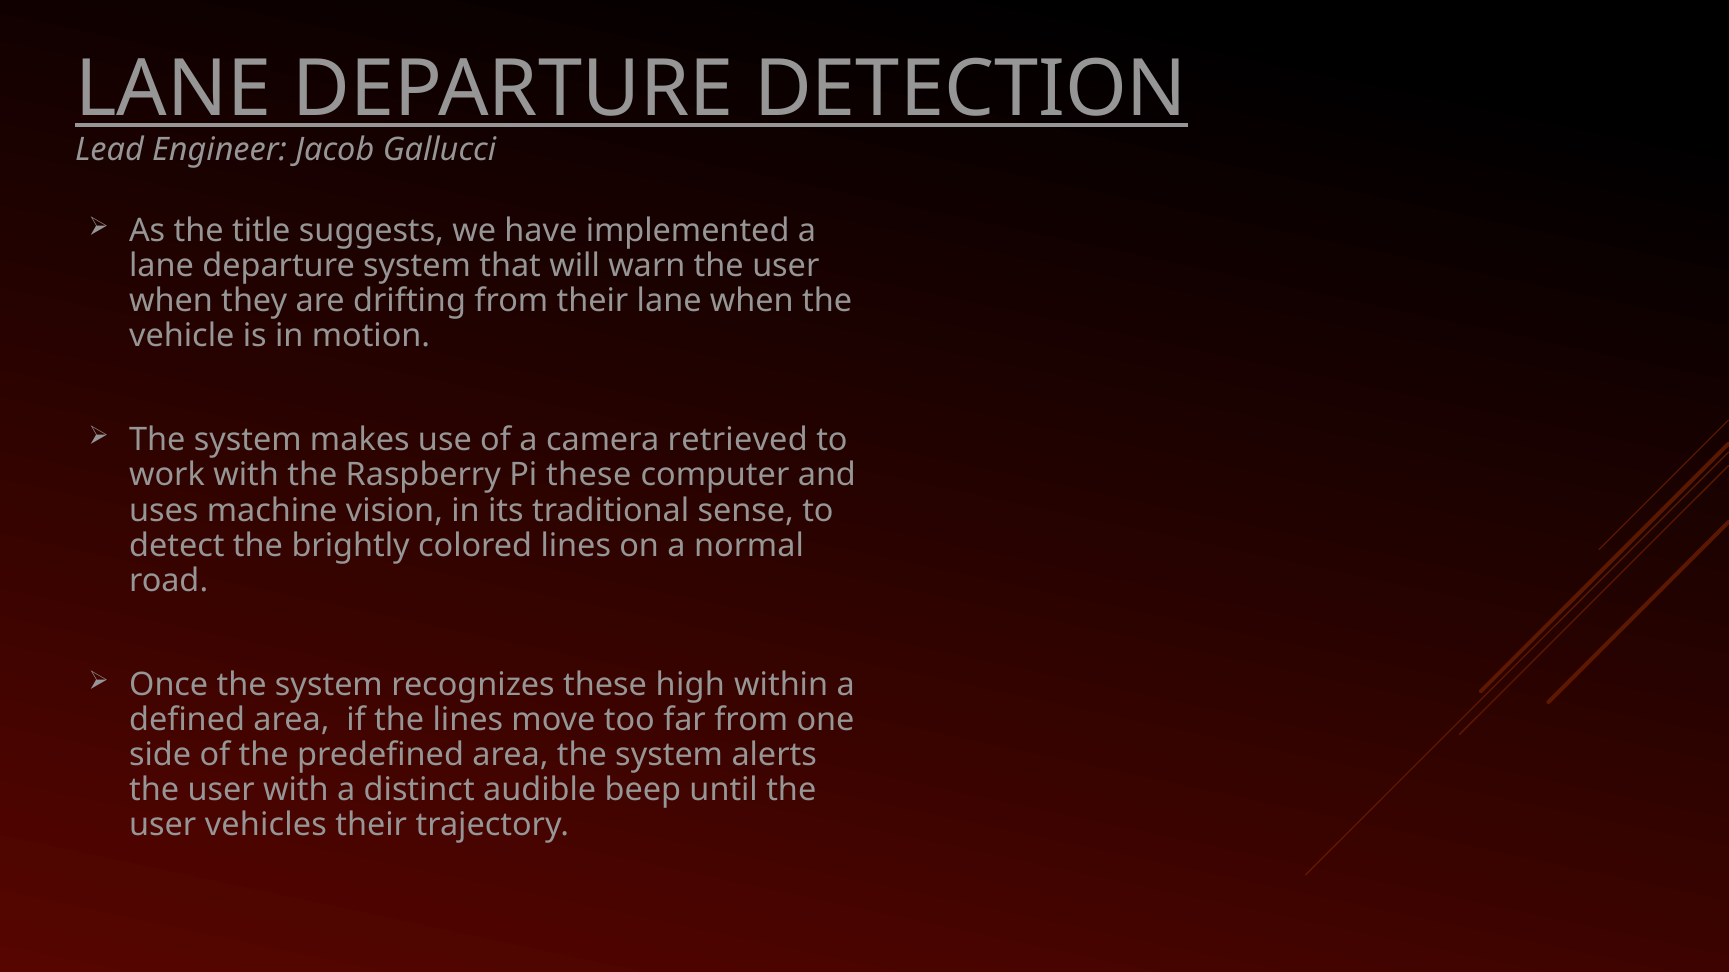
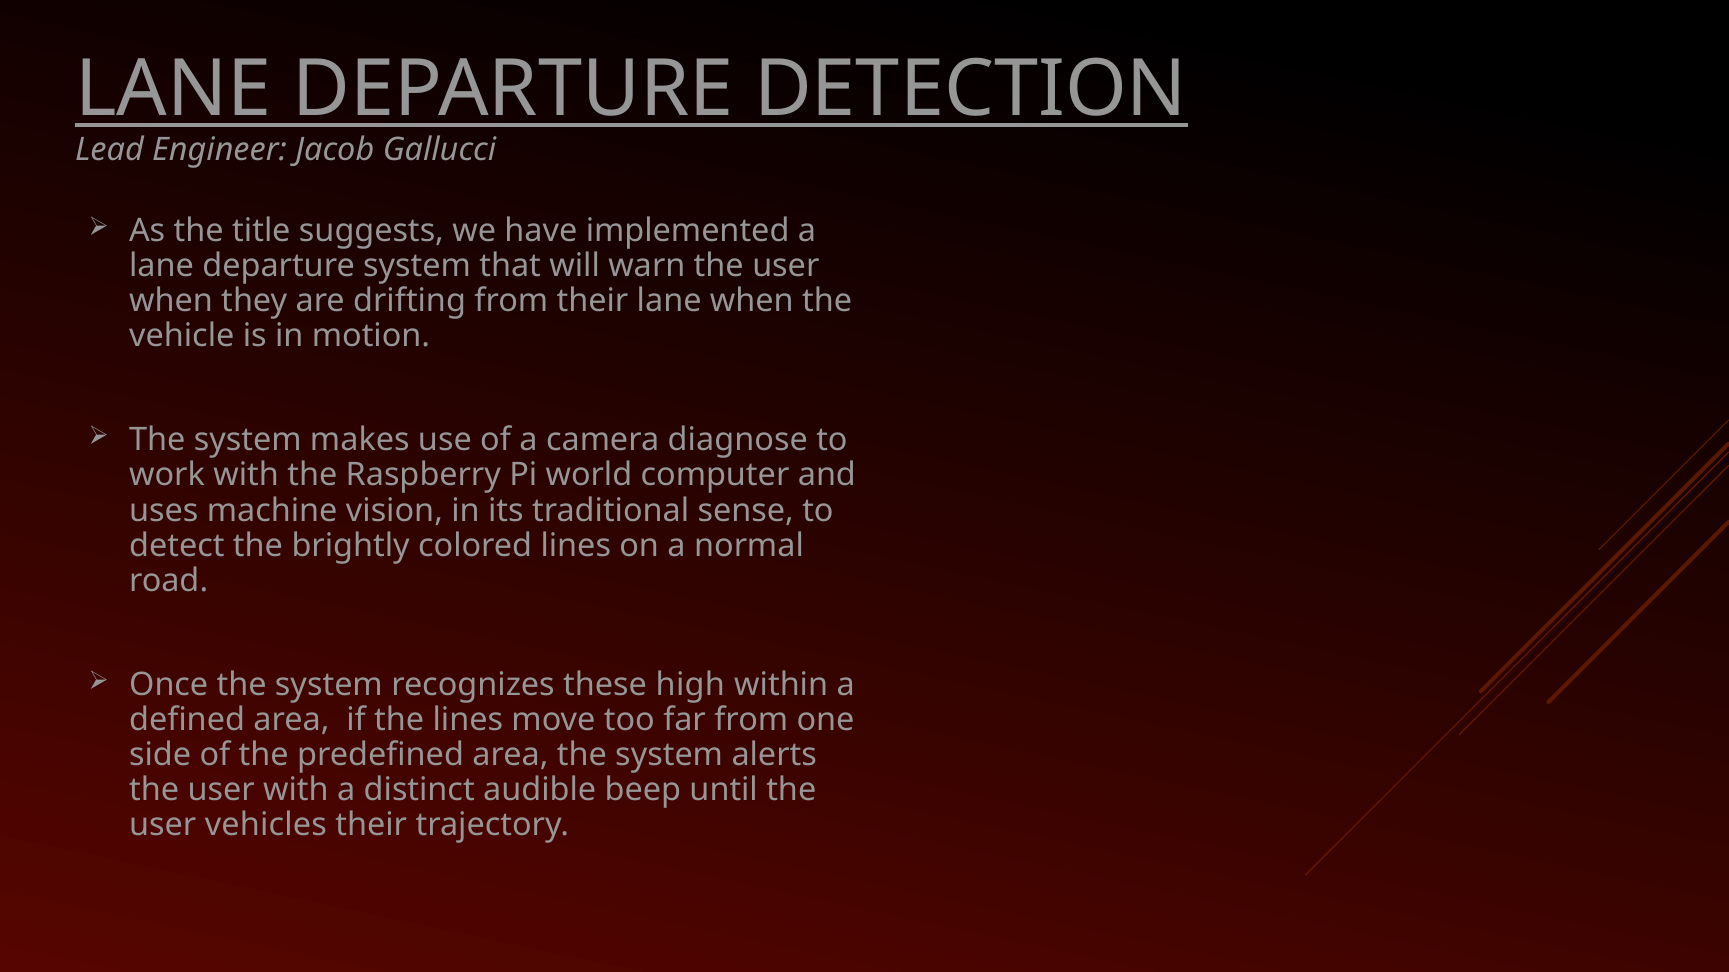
retrieved: retrieved -> diagnose (738, 441)
Pi these: these -> world (589, 476)
